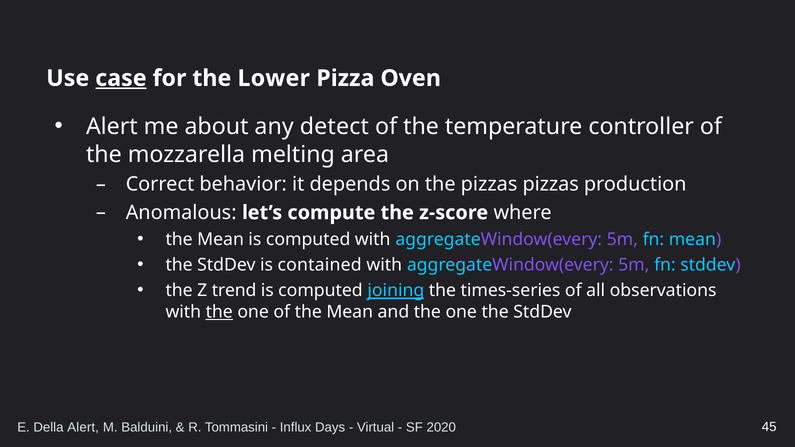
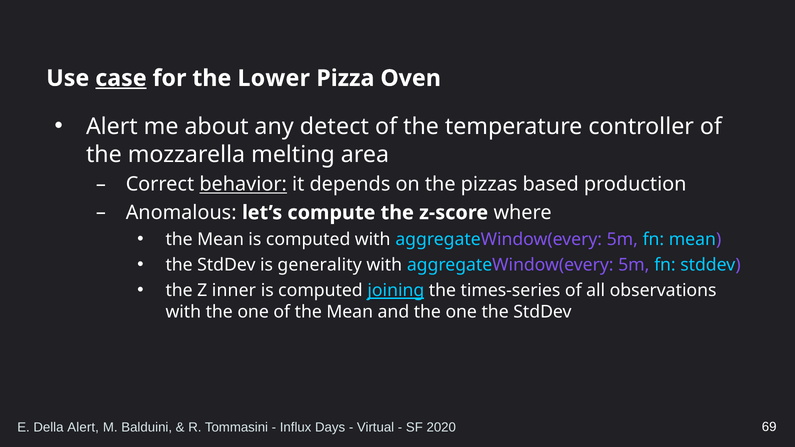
behavior underline: none -> present (243, 185)
pizzas pizzas: pizzas -> based (551, 185)
contained: contained -> generality (320, 265)
trend: trend -> inner (234, 291)
the underline: present -> none (219, 312)
45: 45 -> 69 (769, 427)
